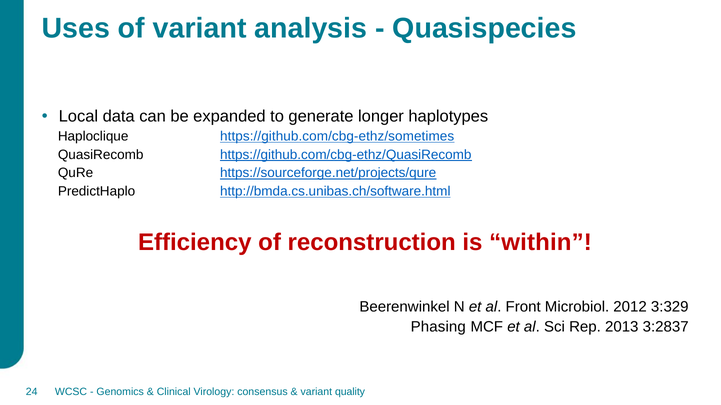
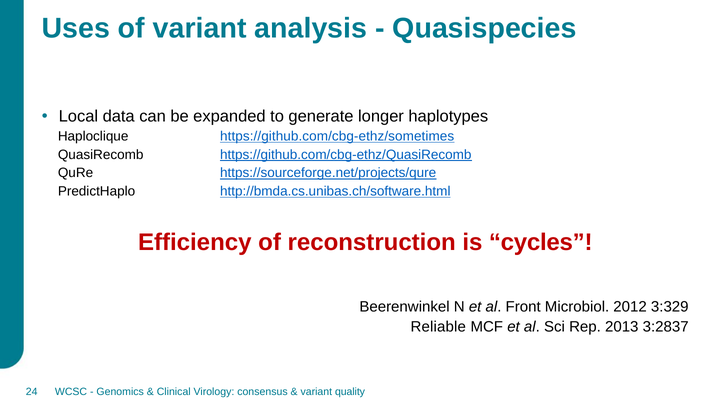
within: within -> cycles (541, 242)
Phasing: Phasing -> Reliable (438, 327)
